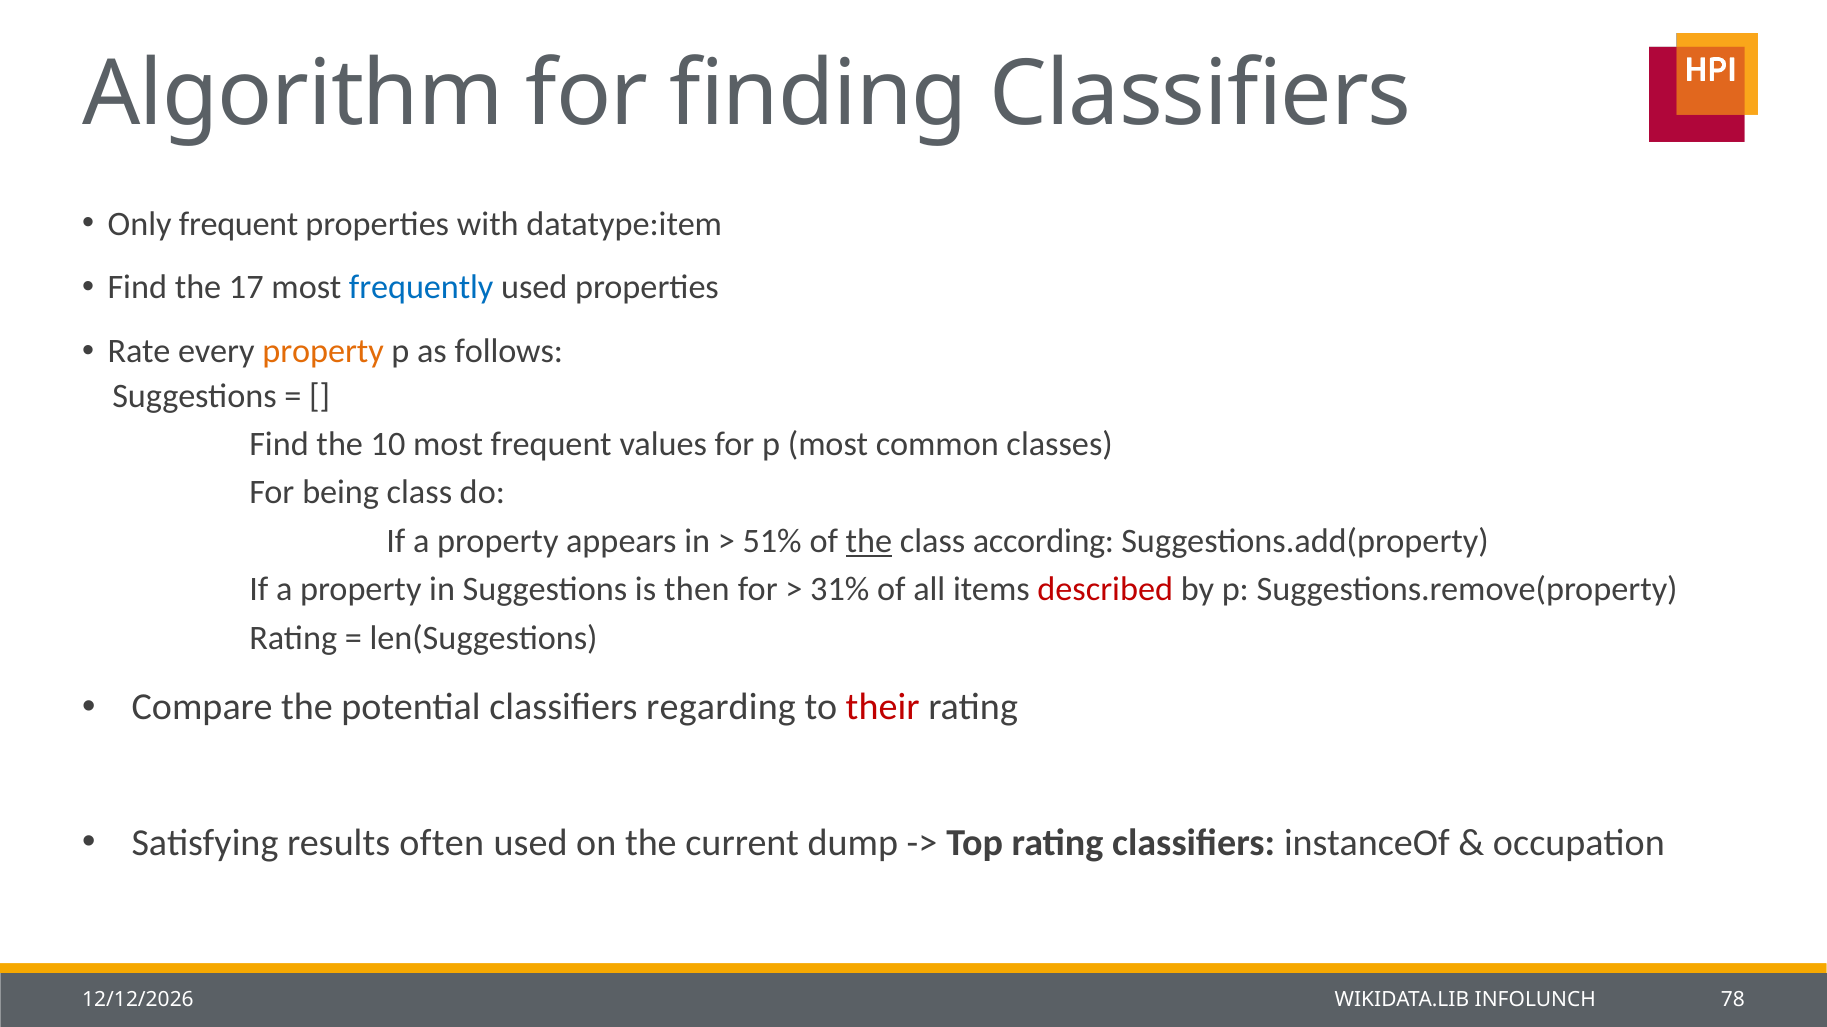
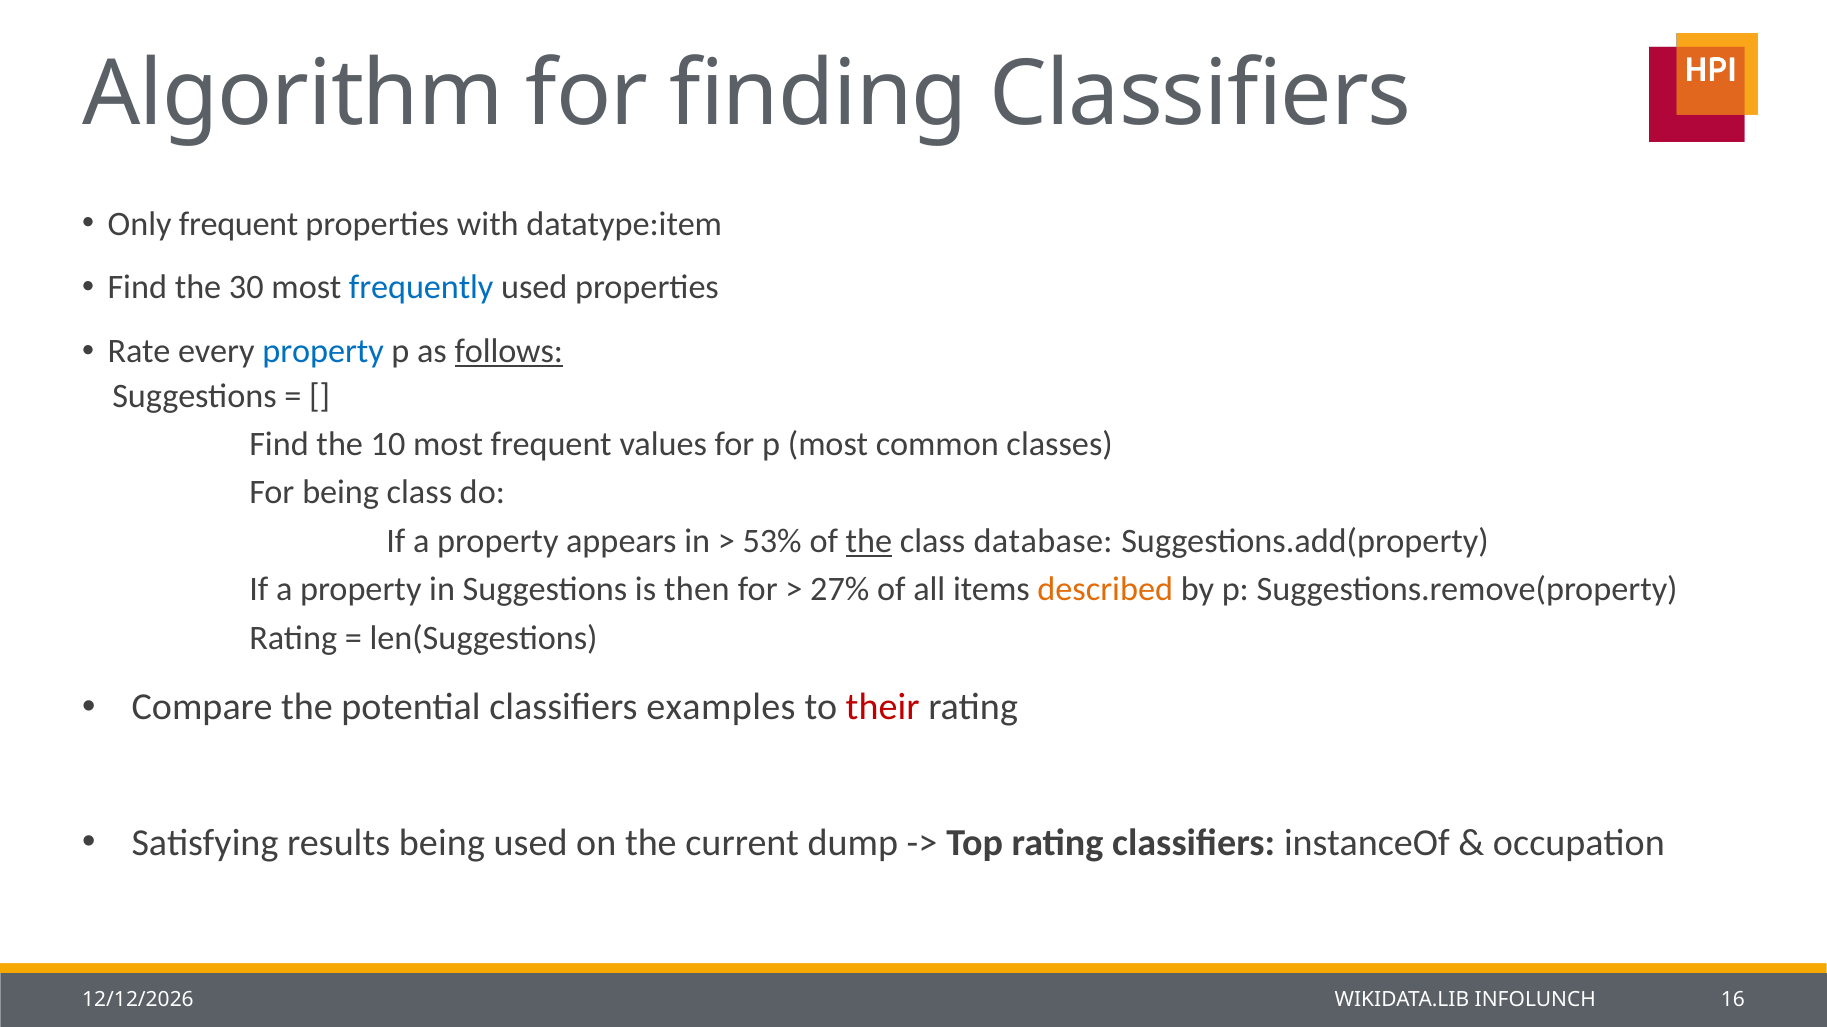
17: 17 -> 30 (246, 288)
property colour: orange -> blue (323, 351)
follows underline: none -> present (509, 351)
51%: 51% -> 53% (772, 541)
according: according -> database (1043, 541)
31%: 31% -> 27% (840, 590)
described colour: red -> orange (1105, 590)
regarding: regarding -> examples (721, 708)
results often: often -> being (442, 843)
78: 78 -> 16 (1733, 1000)
